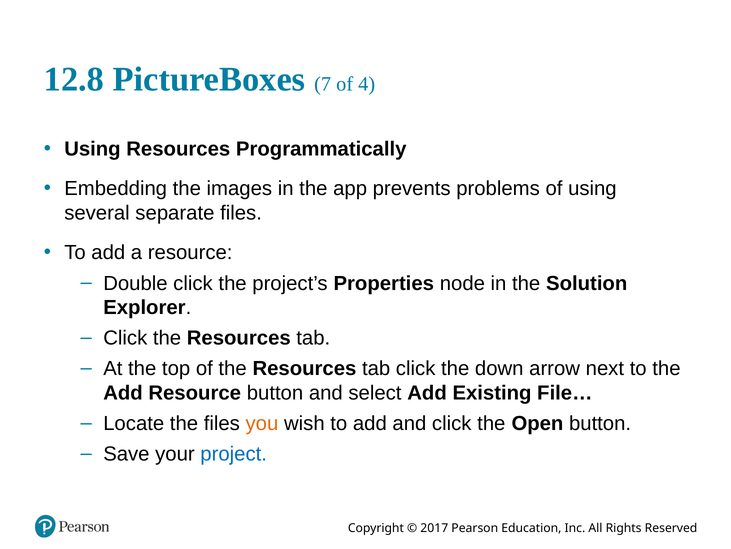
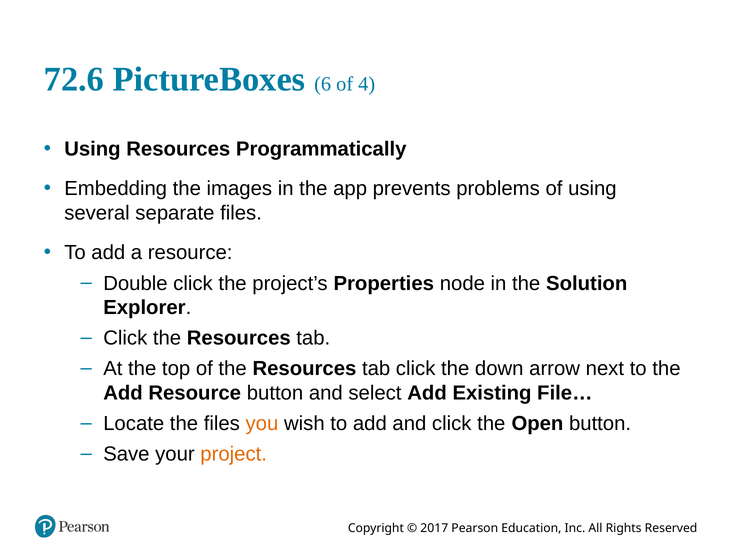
12.8: 12.8 -> 72.6 (74, 79)
7: 7 -> 6 (323, 84)
project colour: blue -> orange (234, 454)
